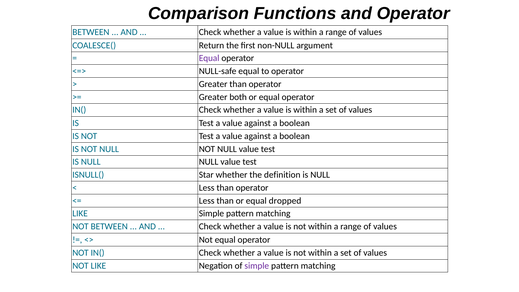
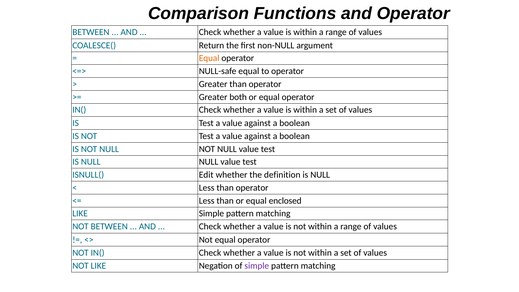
Equal colour: purple -> orange (209, 58)
Star: Star -> Edit (206, 175)
dropped: dropped -> enclosed (285, 201)
